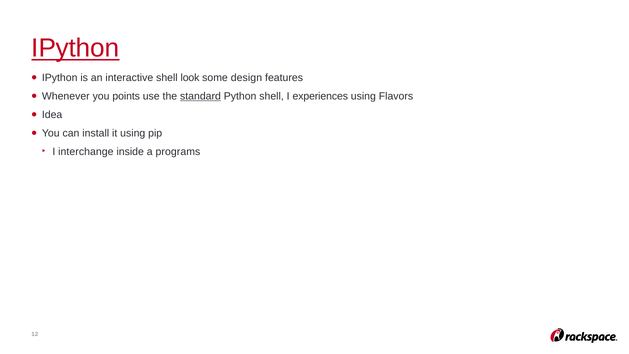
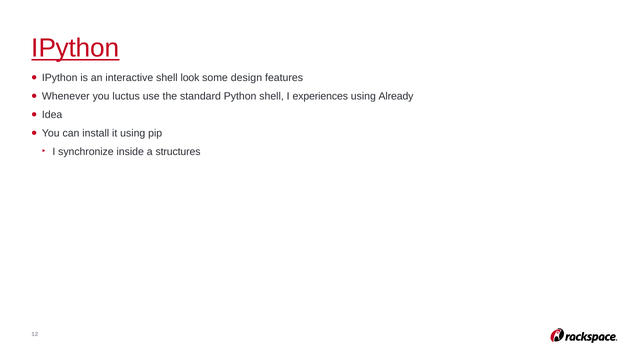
points: points -> luctus (126, 96)
standard underline: present -> none (200, 96)
Flavors: Flavors -> Already (396, 96)
interchange: interchange -> synchronize (86, 152)
programs: programs -> structures (178, 152)
